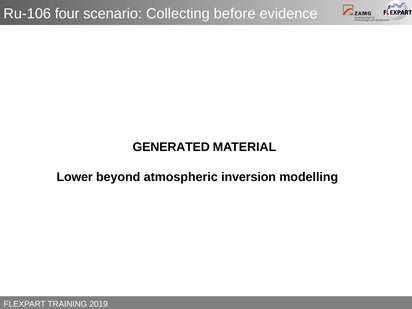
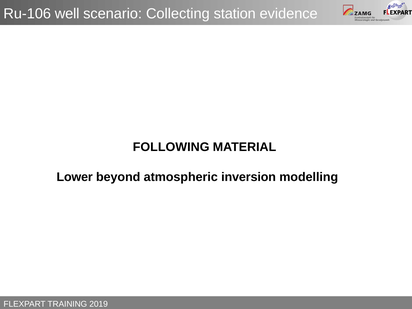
four: four -> well (67, 14)
before: before -> station (235, 14)
GENERATED: GENERATED -> FOLLOWING (171, 147)
